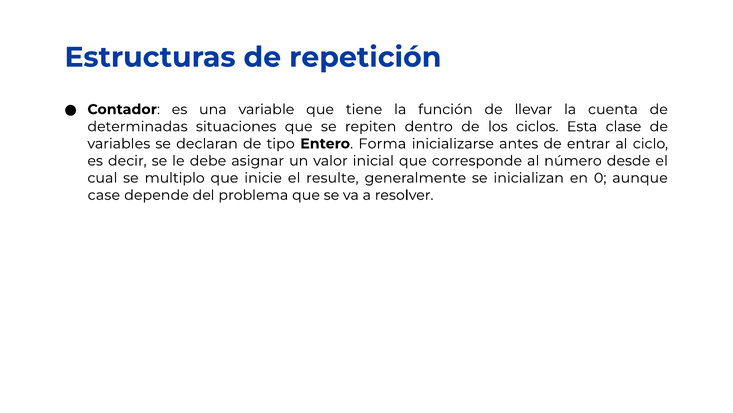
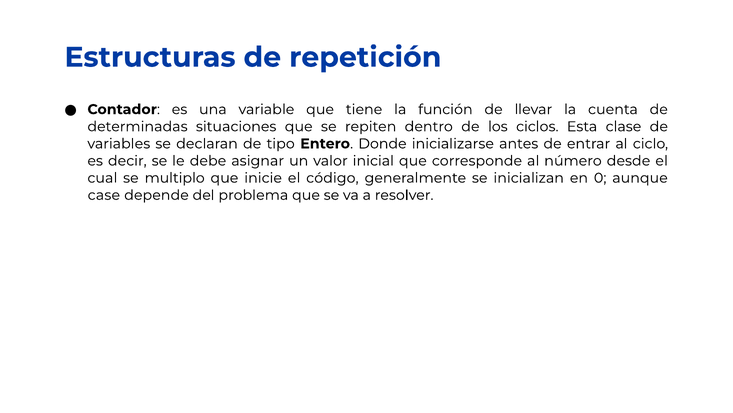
Forma: Forma -> Donde (382, 143)
resulte: resulte -> código (332, 178)
